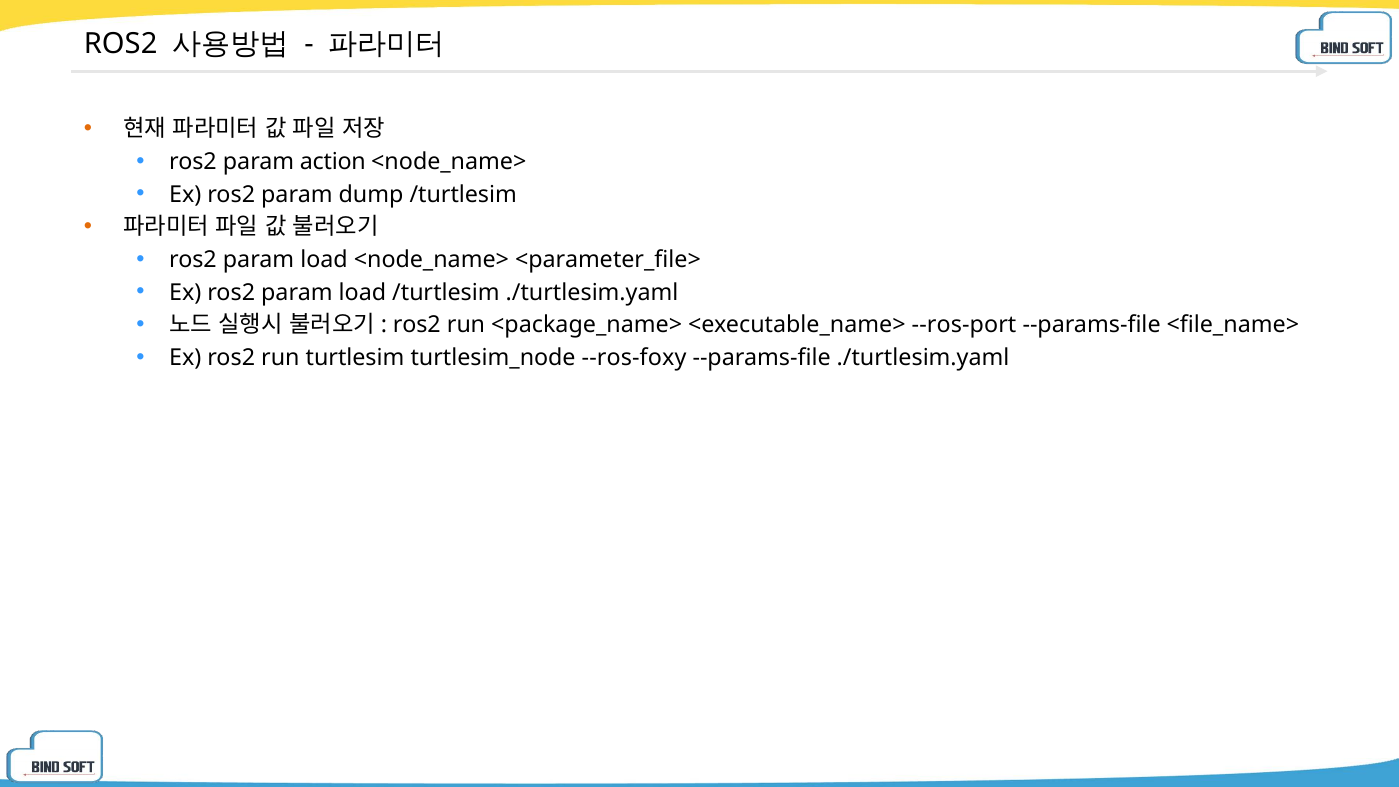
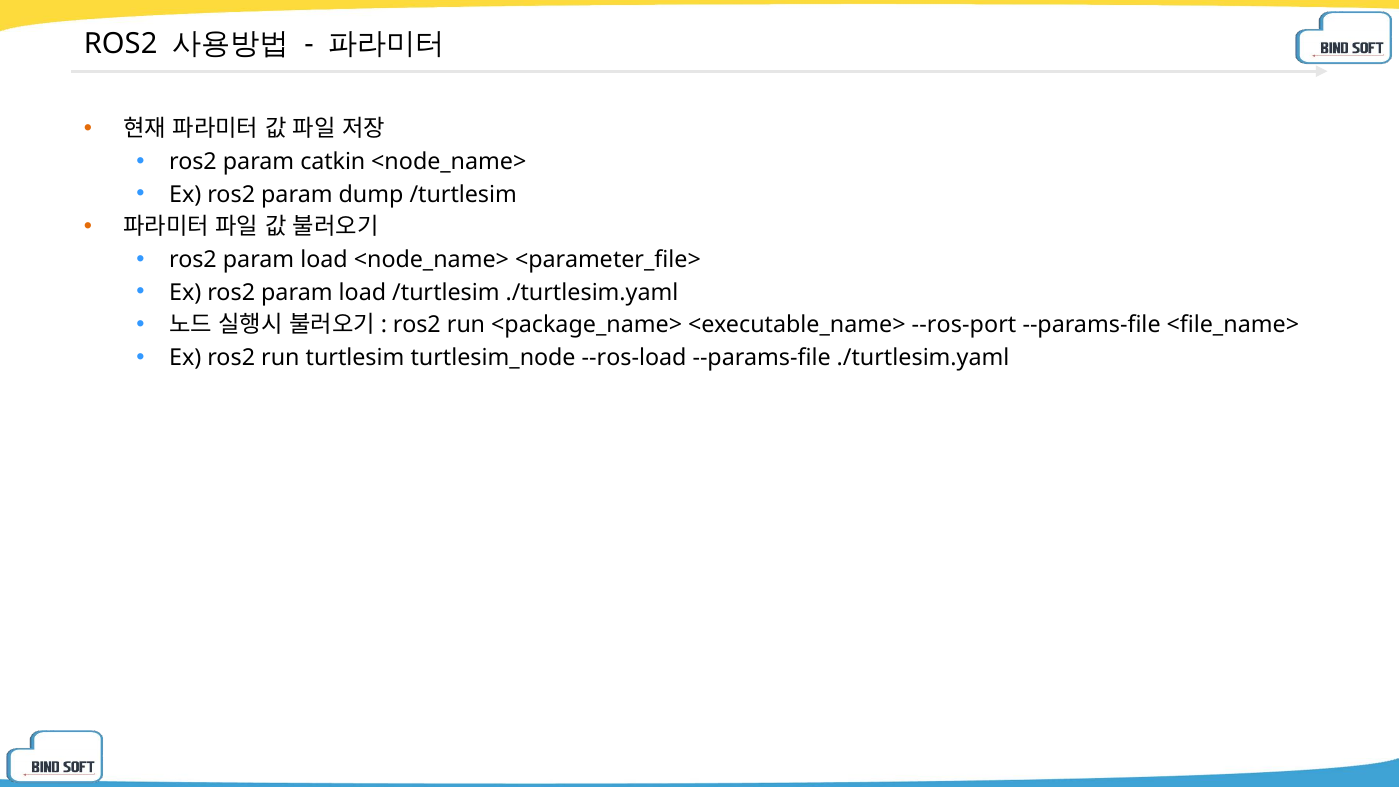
action: action -> catkin (333, 162)
--ros-foxy: --ros-foxy -> --ros-load (634, 358)
